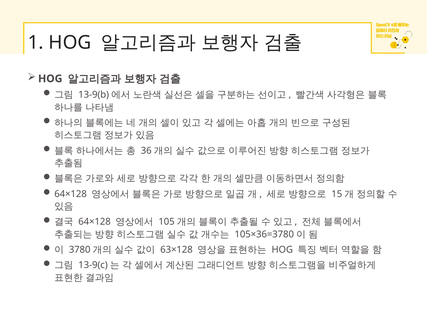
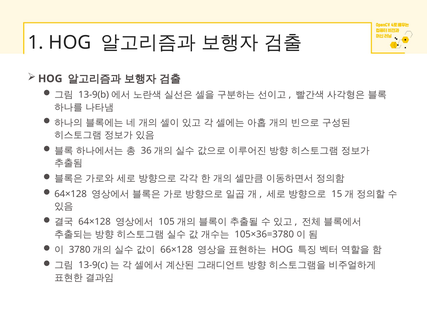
63×128: 63×128 -> 66×128 (177, 250)
